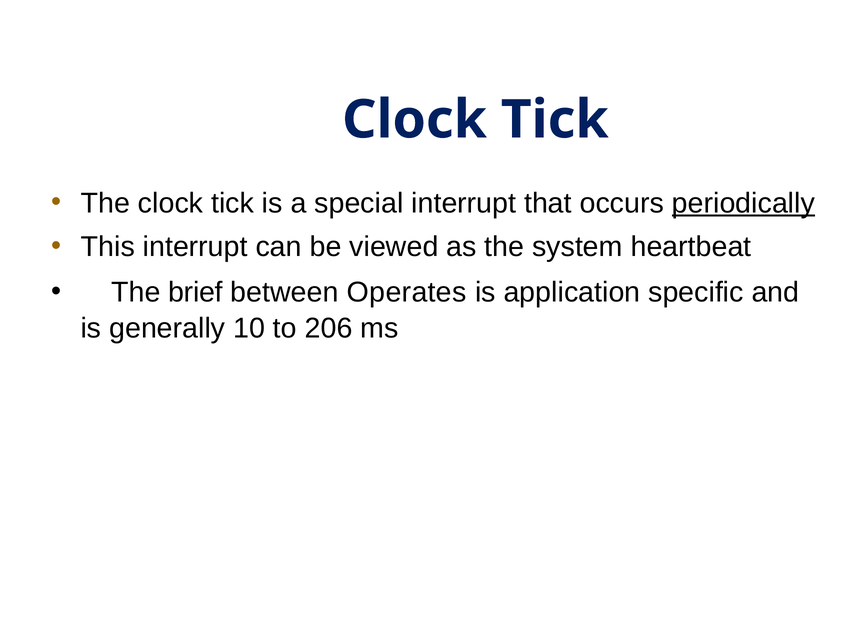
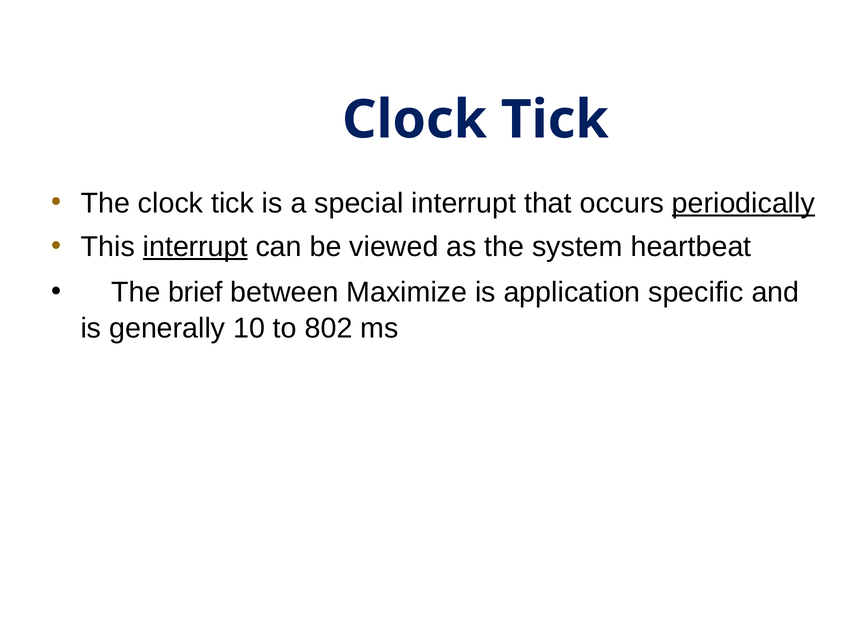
interrupt underline: none -> present (195, 247)
Operates: Operates -> Maximize (407, 292)
206: 206 -> 802 (329, 328)
